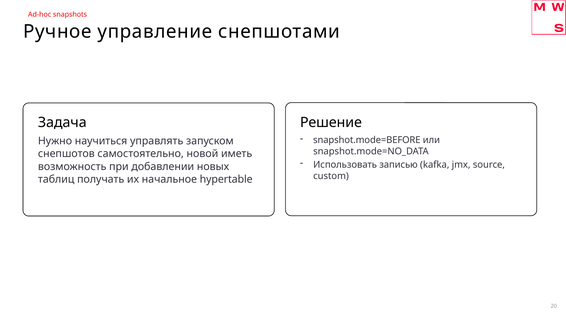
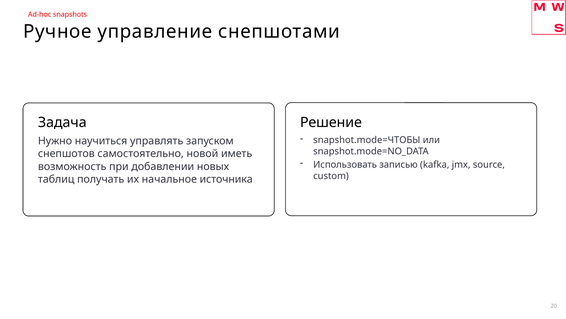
snapshot.mode=BEFORE: snapshot.mode=BEFORE -> snapshot.mode=ЧТОБЫ (367, 140)
hypertable: hypertable -> источника (226, 179)
